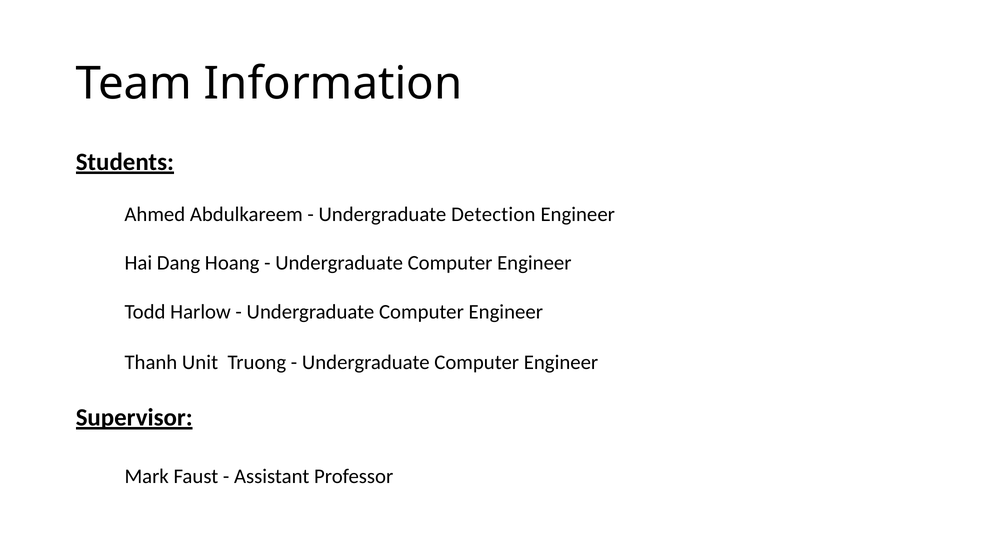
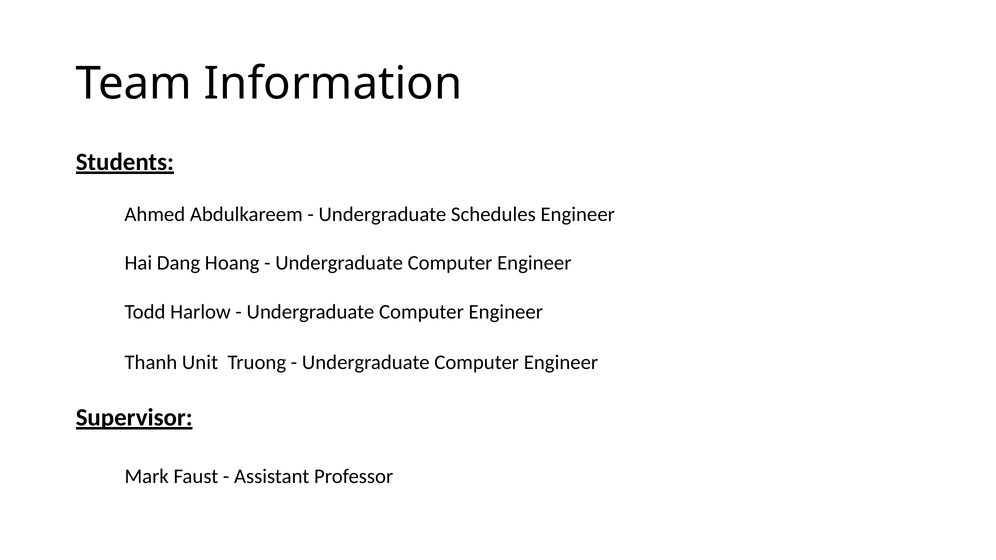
Detection: Detection -> Schedules (493, 214)
